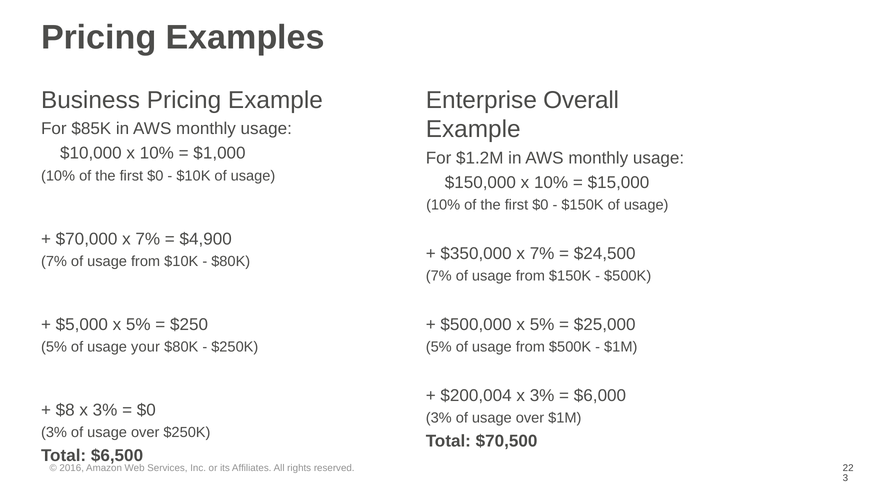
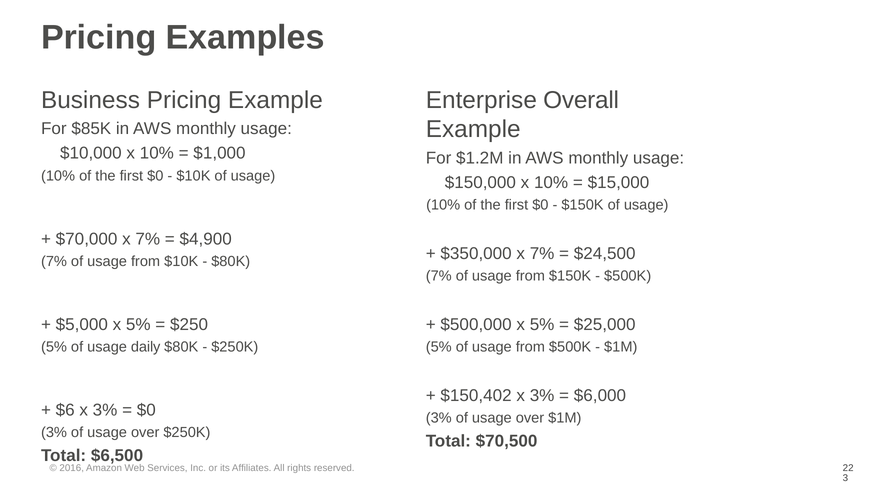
your: your -> daily (146, 347)
$200,004: $200,004 -> $150,402 (476, 396)
$8: $8 -> $6 (65, 410)
